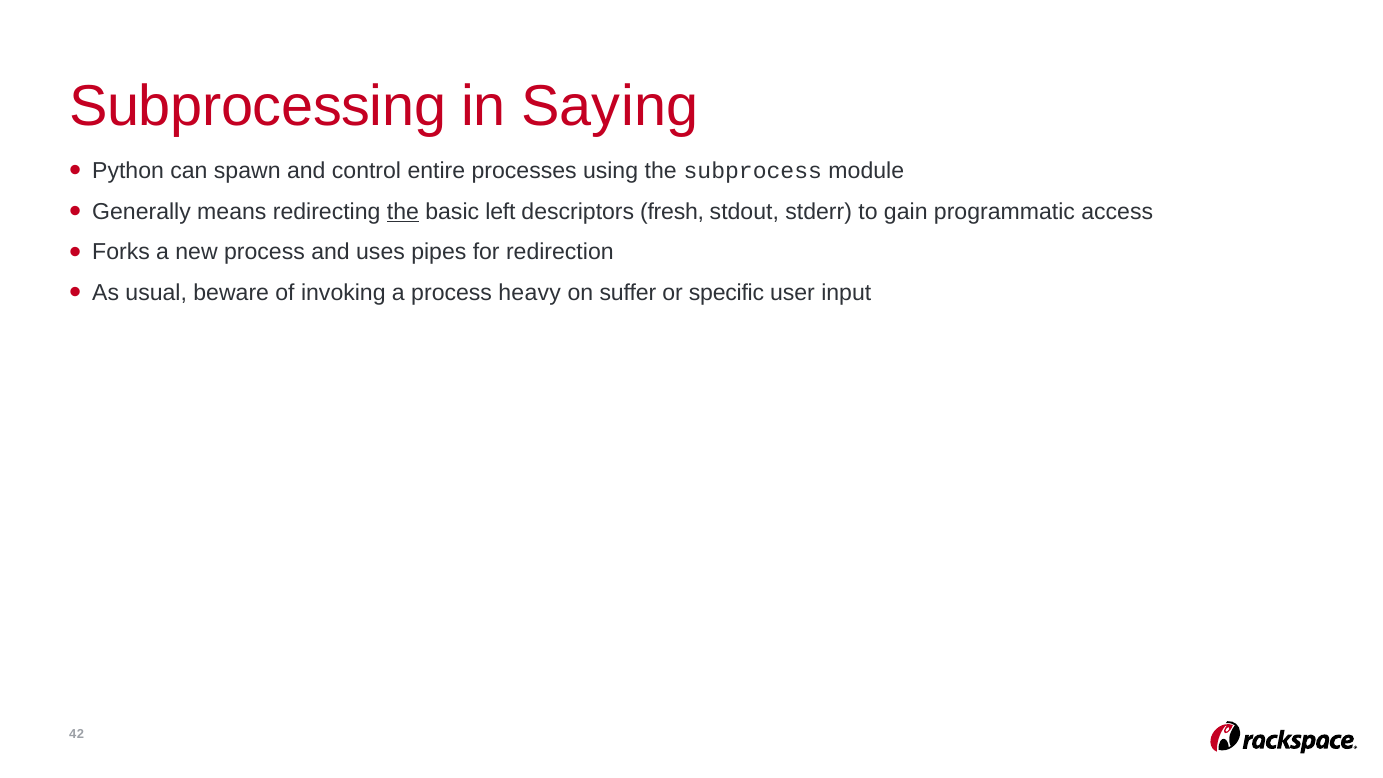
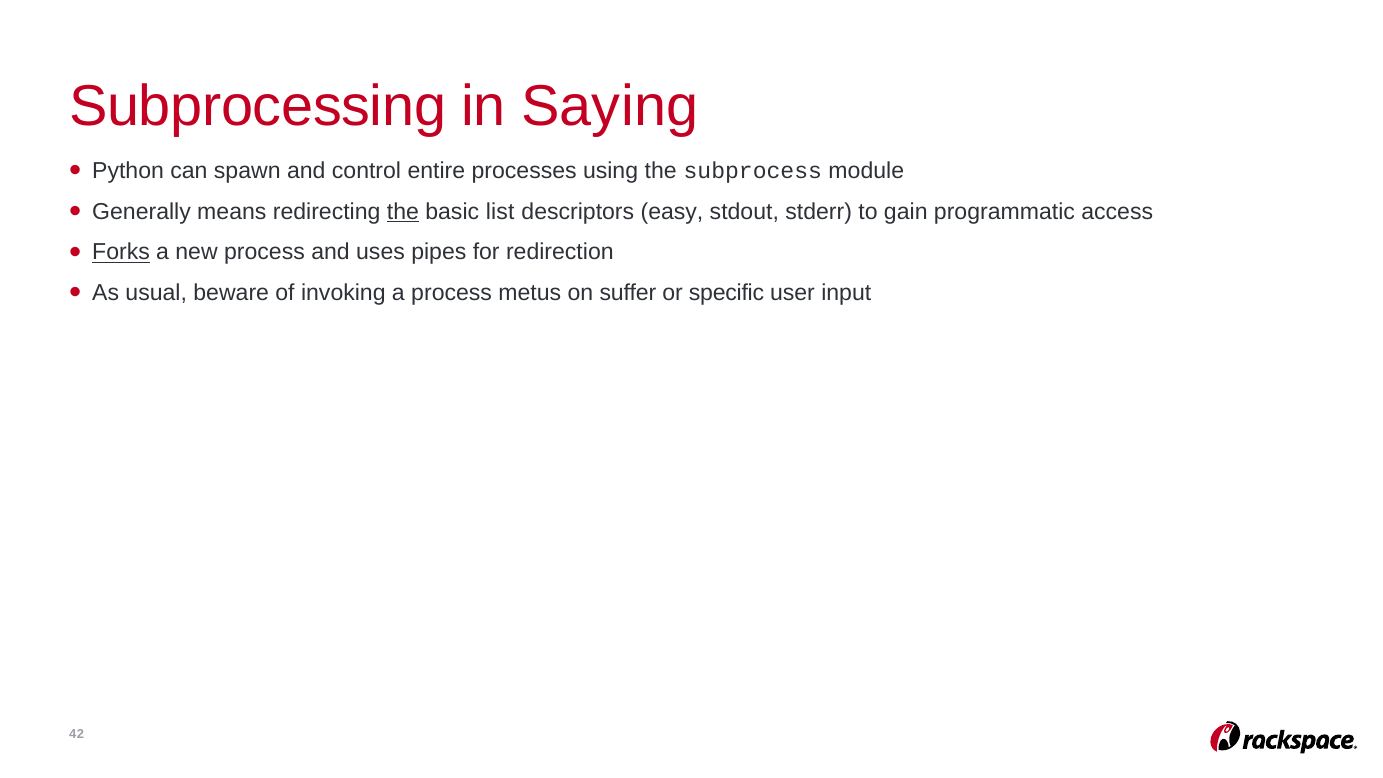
left: left -> list (500, 212)
fresh: fresh -> easy (672, 212)
Forks underline: none -> present (121, 252)
heavy: heavy -> metus (530, 293)
